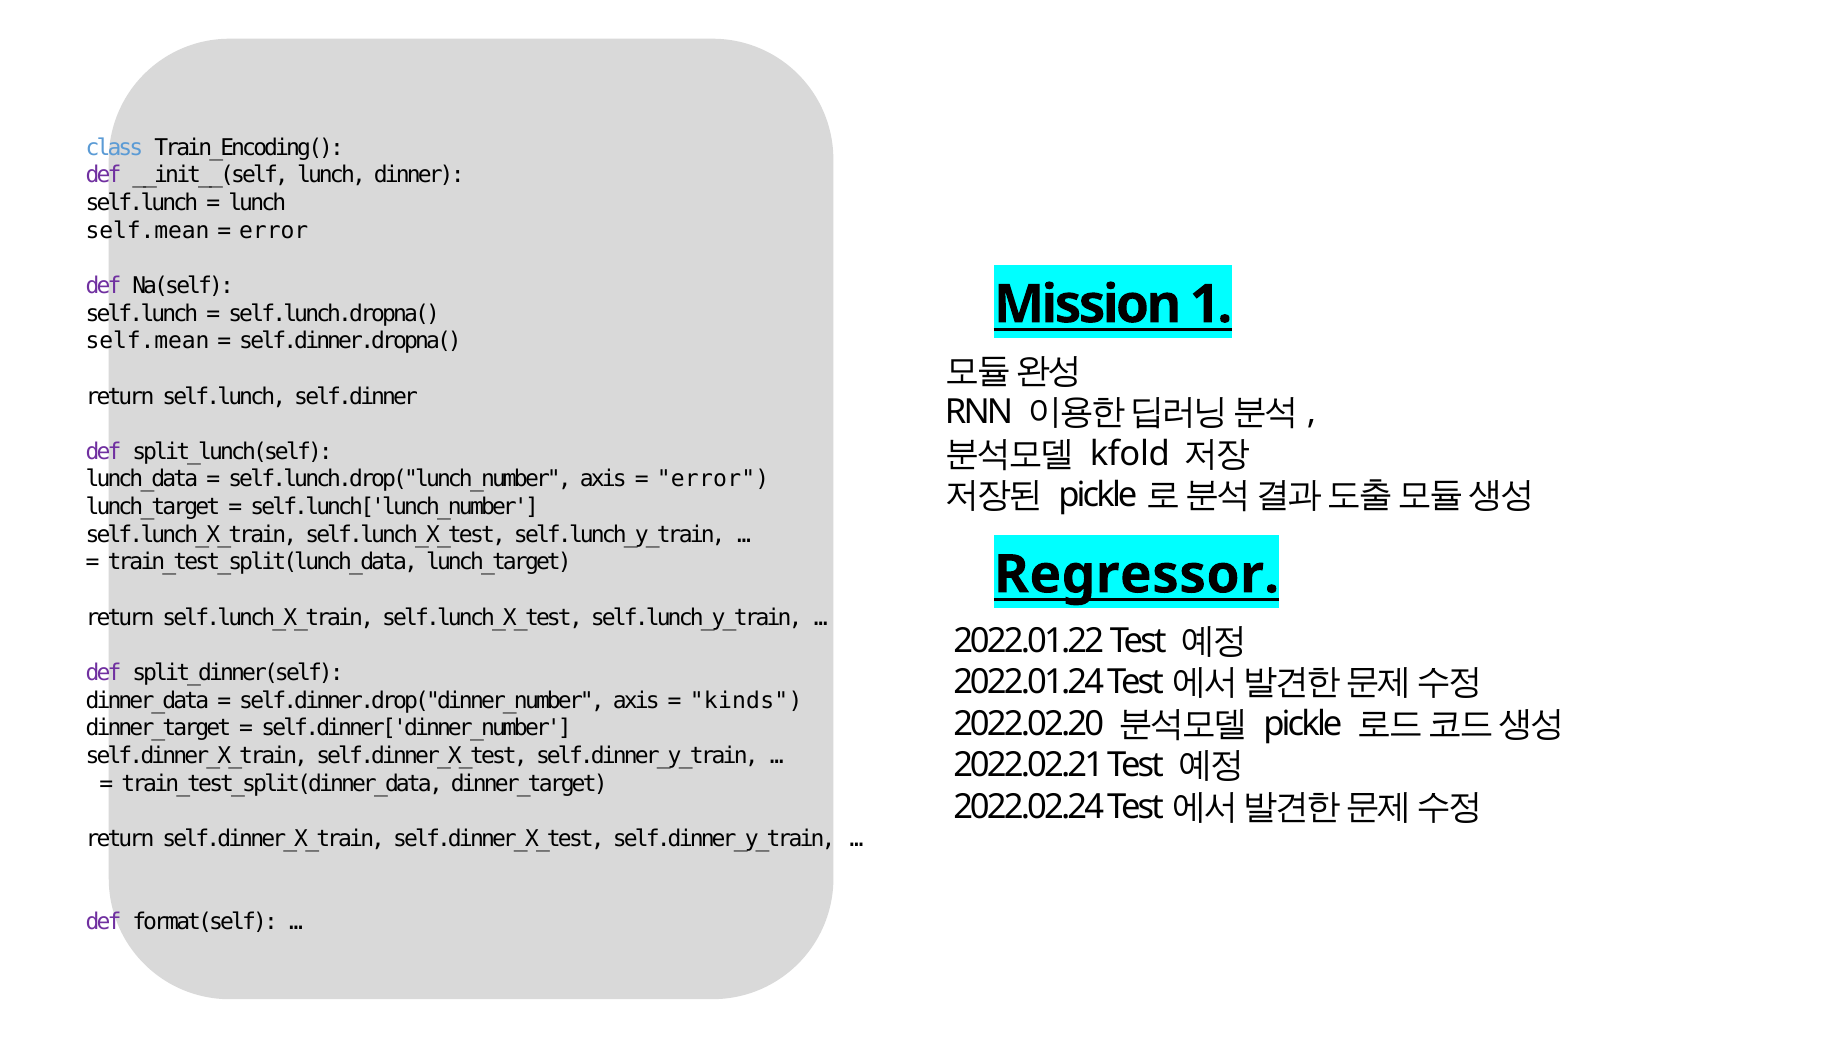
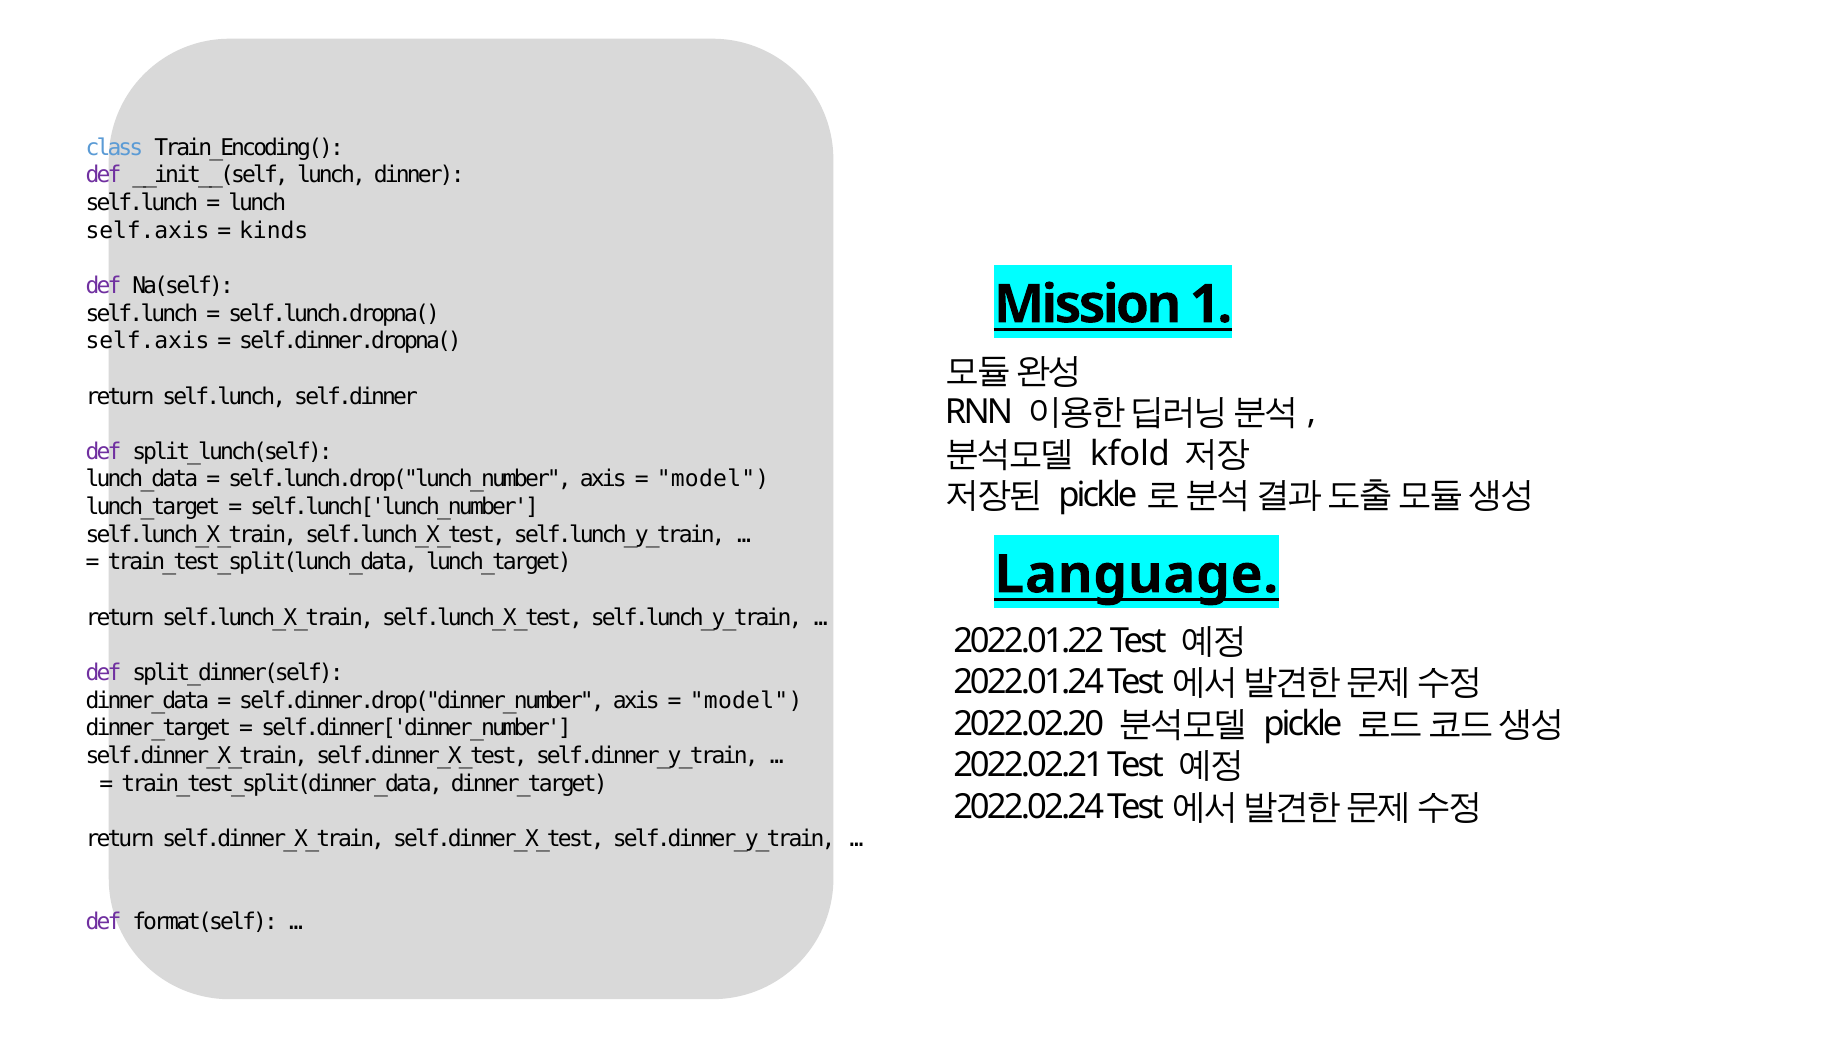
self.mean: self.mean -> self.axis (148, 231)
error: error -> kinds (274, 231)
self.mean: self.mean -> self.axis (148, 341)
error: error -> model (713, 479)
Regressor: Regressor -> Language (1136, 575)
kinds: kinds -> model (746, 701)
